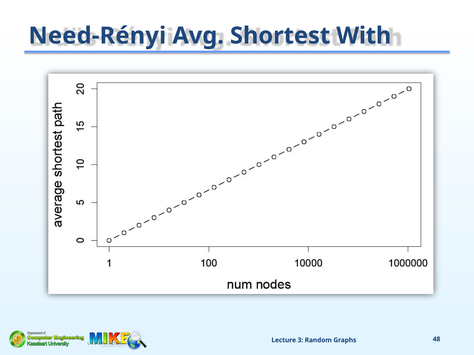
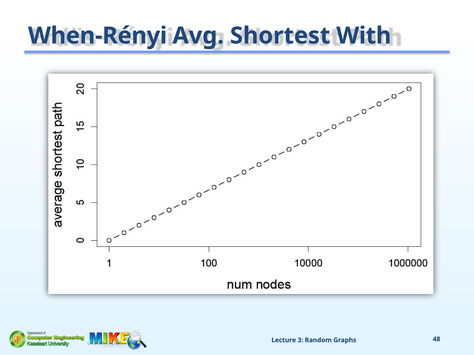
Need-Rényi: Need-Rényi -> When-Rényi (98, 36)
